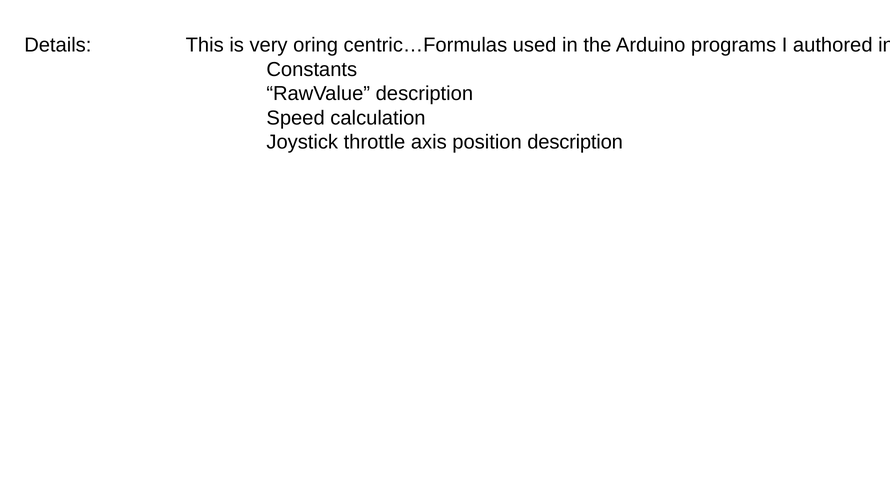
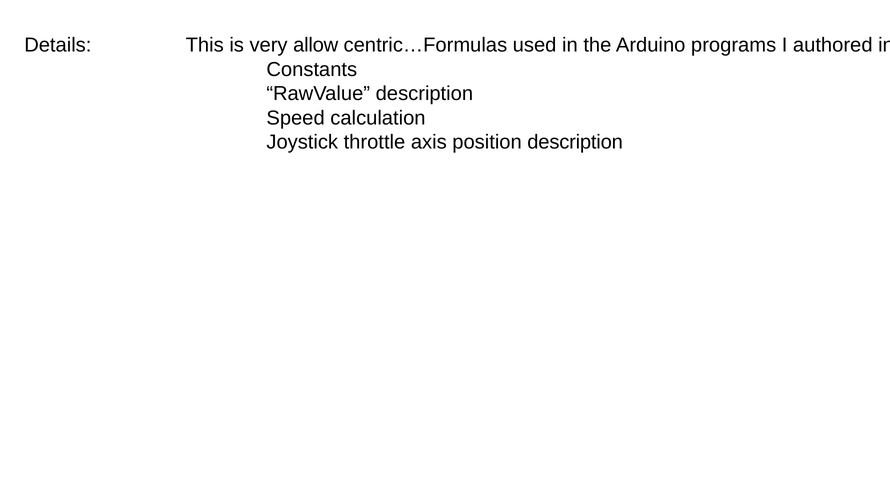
oring: oring -> allow (316, 45)
